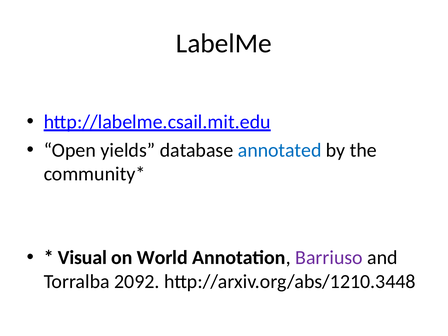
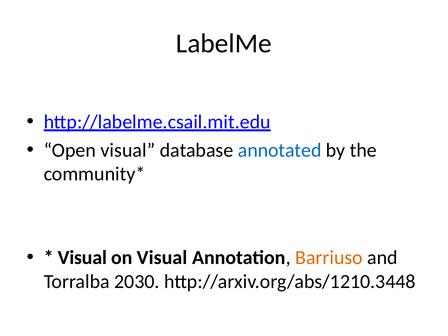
Open yields: yields -> visual (128, 150)
on World: World -> Visual (162, 258)
Barriuso colour: purple -> orange (329, 258)
2092: 2092 -> 2030 (137, 282)
